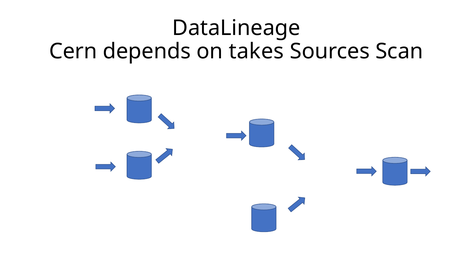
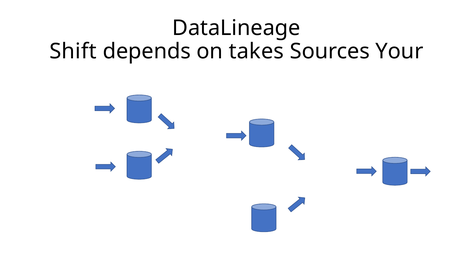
Cern: Cern -> Shift (73, 51)
Scan: Scan -> Your (399, 51)
